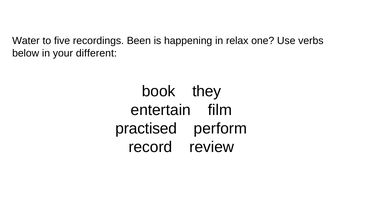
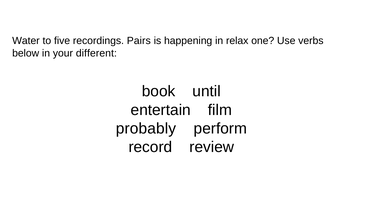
Been: Been -> Pairs (139, 41)
they: they -> until (207, 91)
practised: practised -> probably (146, 128)
